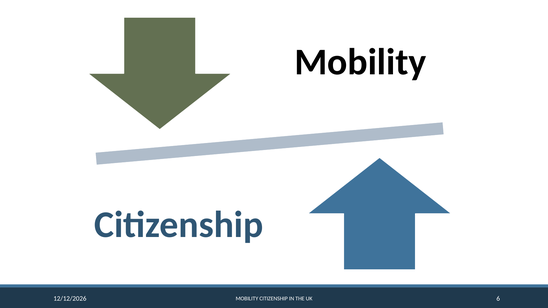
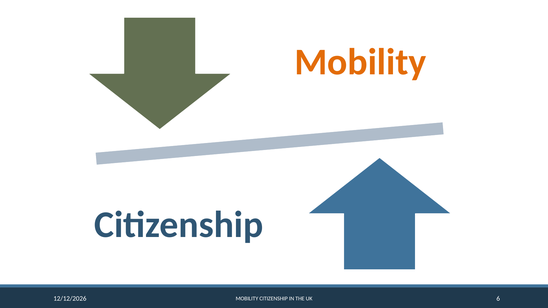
Mobility colour: black -> orange (360, 62)
